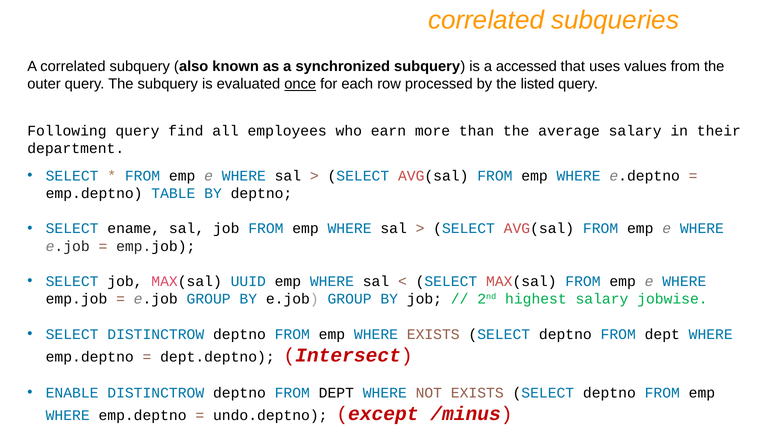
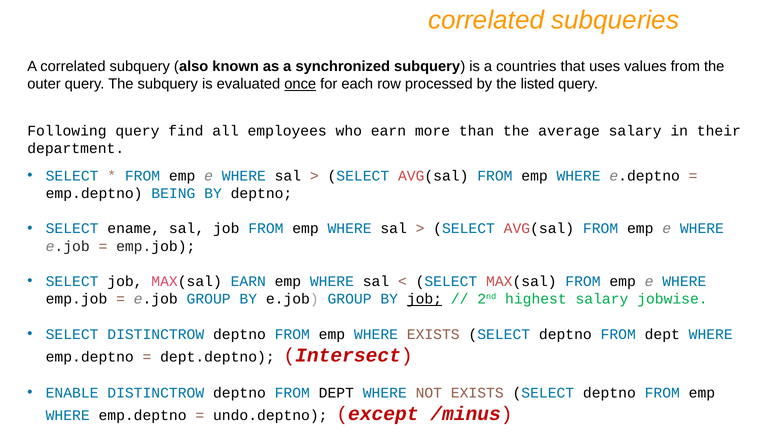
accessed: accessed -> countries (526, 67)
TABLE: TABLE -> BEING (173, 194)
MAX(sal UUID: UUID -> EARN (248, 282)
job underline: none -> present (424, 299)
